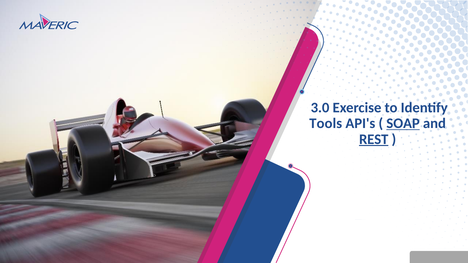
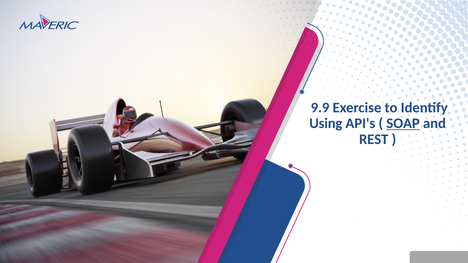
3.0: 3.0 -> 9.9 (320, 108)
Tools: Tools -> Using (326, 124)
REST underline: present -> none (374, 139)
